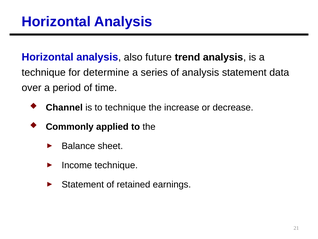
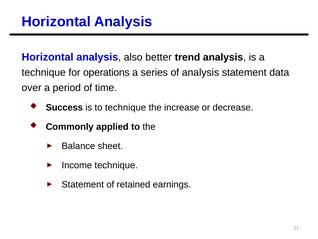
future: future -> better (159, 57)
determine: determine -> operations (106, 72)
Channel: Channel -> Success (64, 107)
